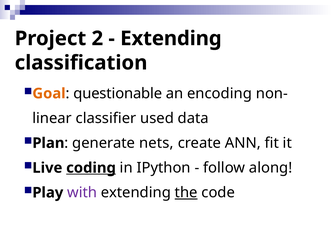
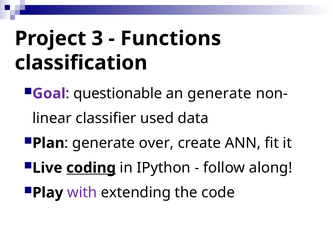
2: 2 -> 3 (97, 39)
Extending: Extending -> Functions (171, 39)
Goal colour: orange -> purple (49, 94)
an encoding: encoding -> generate (219, 94)
nets: nets -> over (156, 143)
the underline: present -> none (186, 193)
